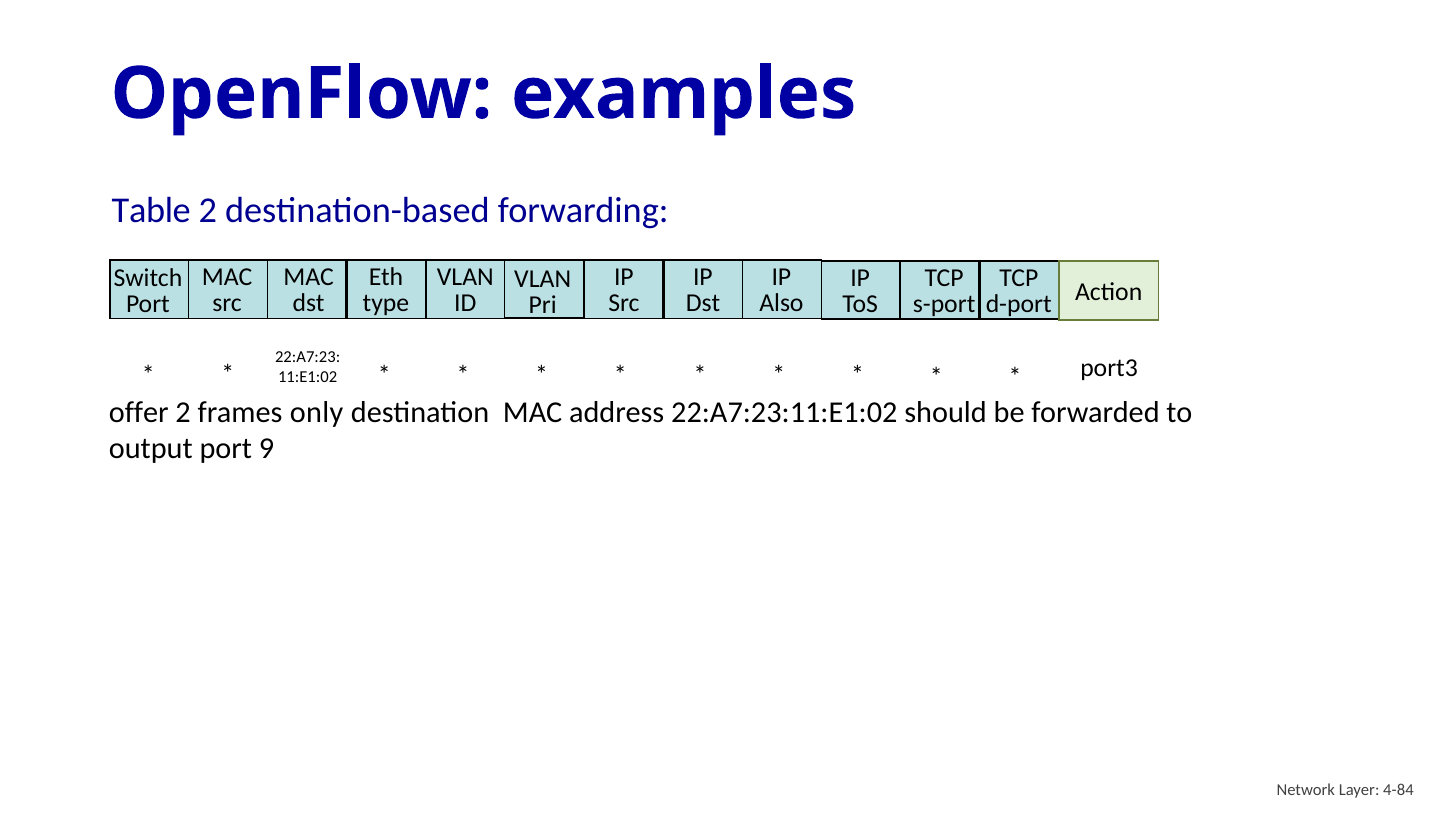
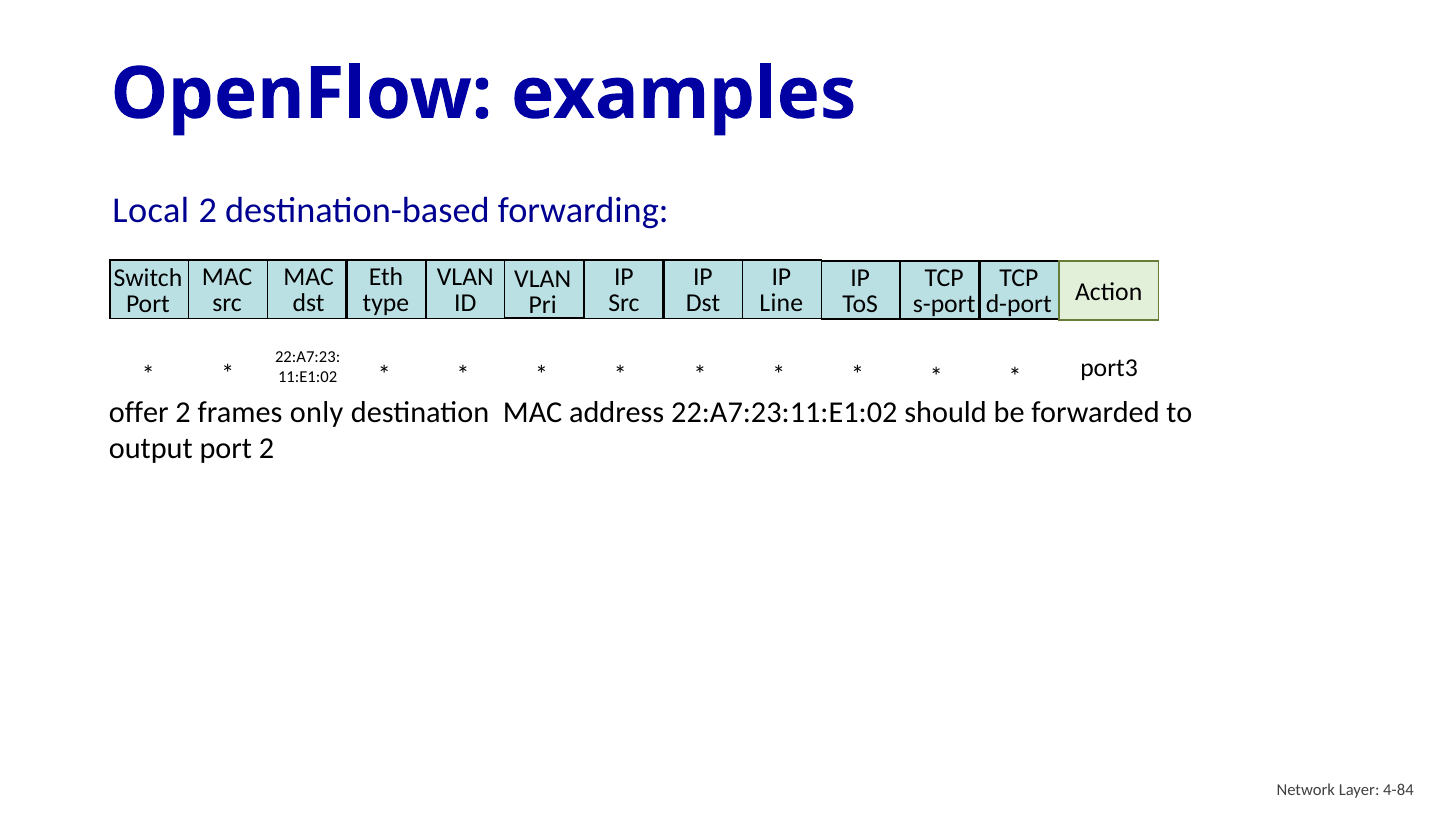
Table: Table -> Local (151, 210)
Also: Also -> Line (781, 303)
port 9: 9 -> 2 (267, 448)
